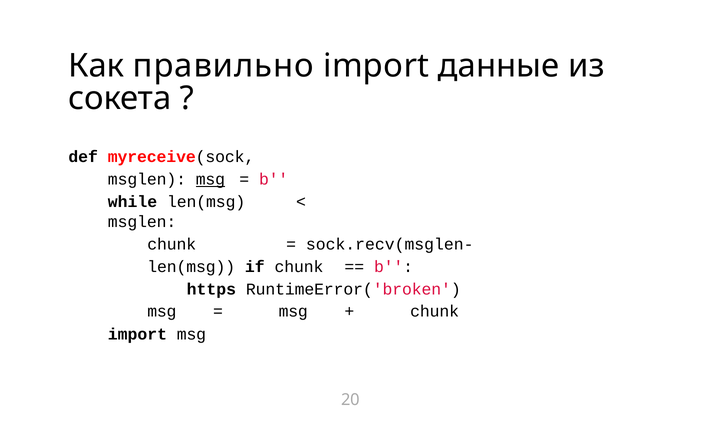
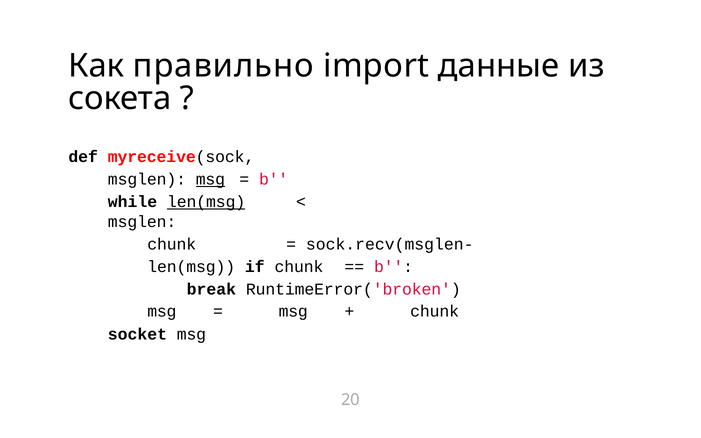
len(msg underline: none -> present (206, 202)
https: https -> break (211, 289)
import: import -> socket (137, 334)
